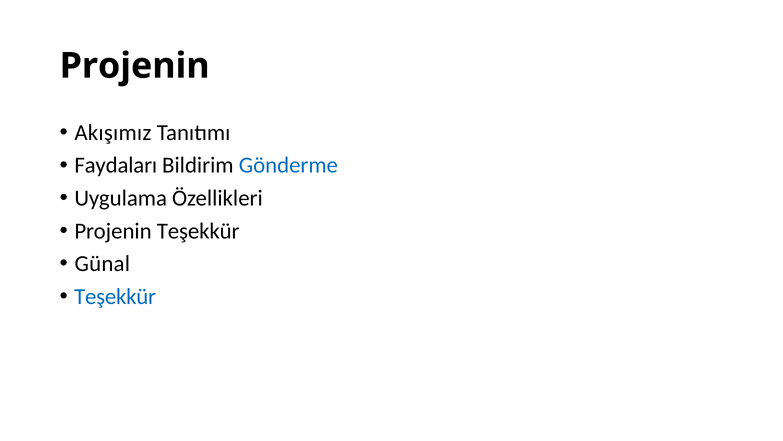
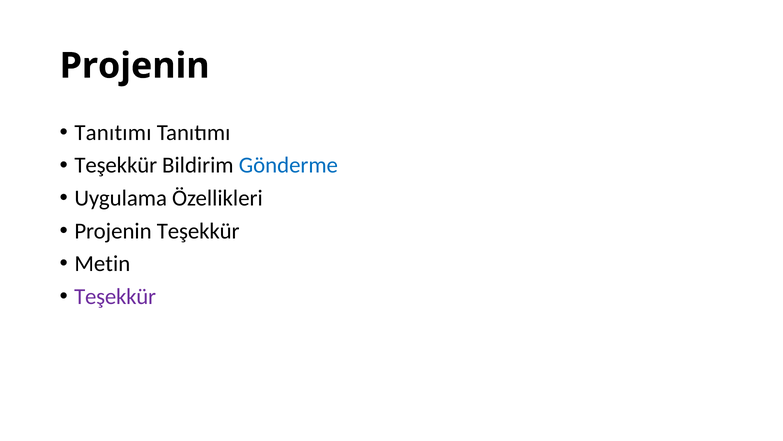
Akışımız: Akışımız -> Tanıtımı (113, 132)
Faydaları: Faydaları -> Teşekkür (116, 165)
Günal: Günal -> Metin (102, 263)
Teşekkür colour: blue -> purple (115, 296)
